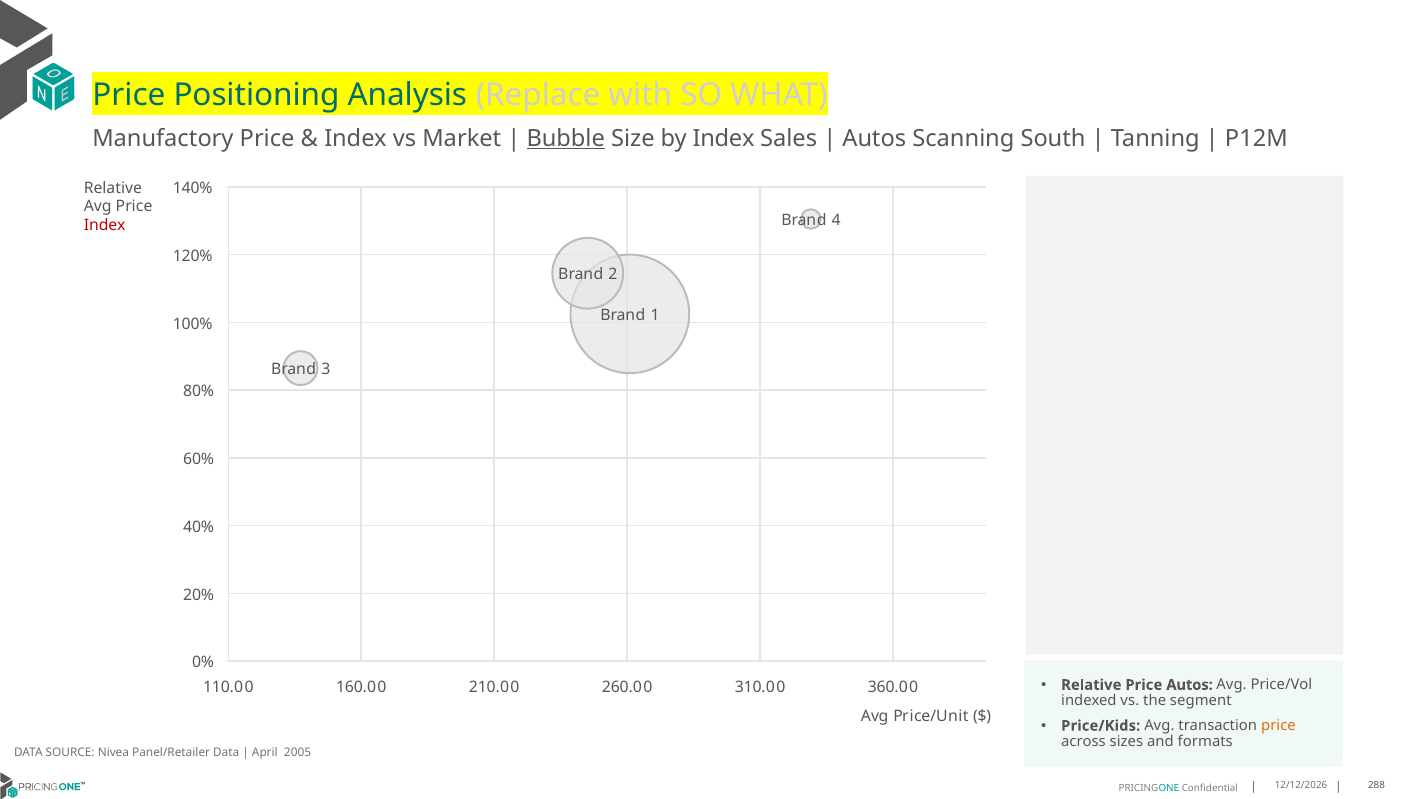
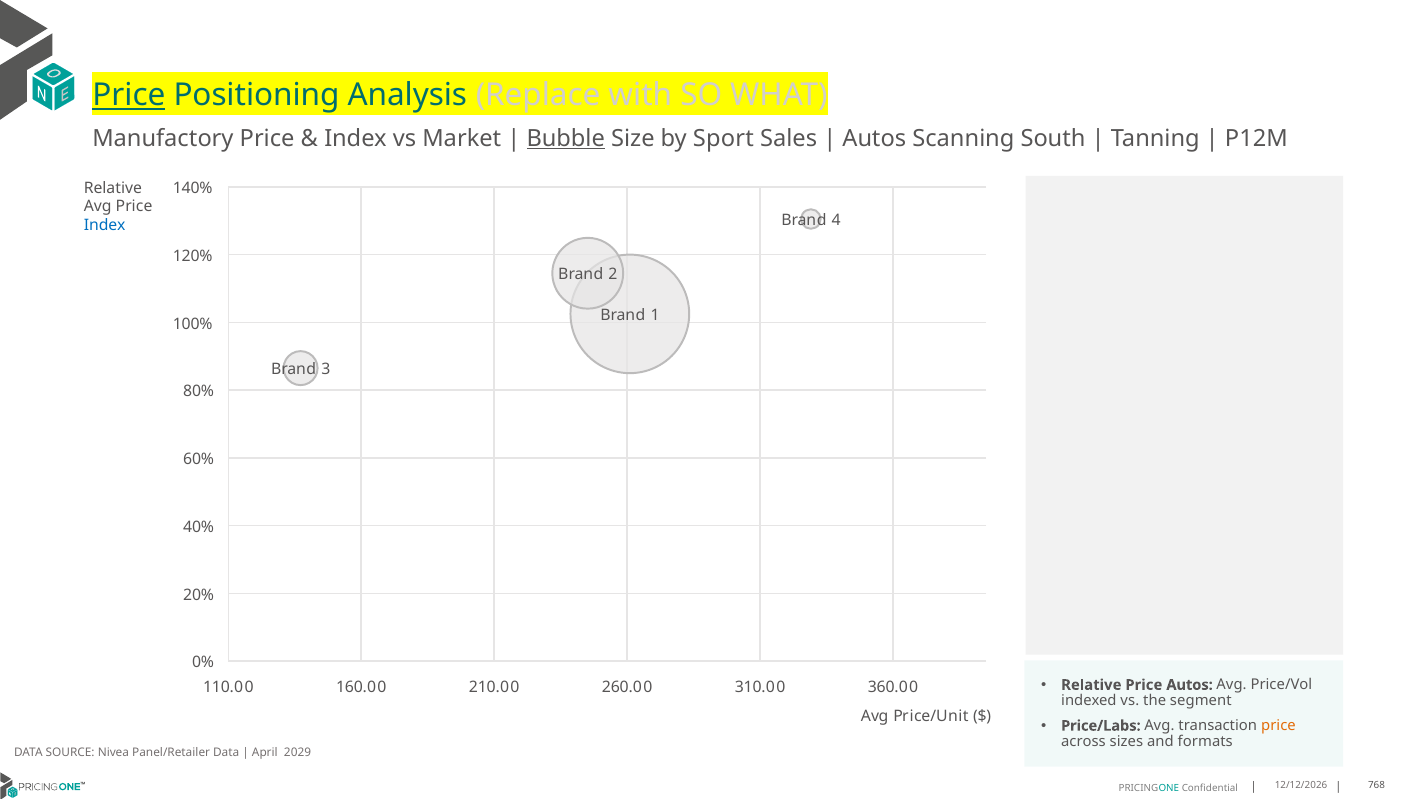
Price underline: none -> present (129, 95)
by Index: Index -> Sport (723, 138)
Index colour: red -> blue (105, 226)
Price/Kids: Price/Kids -> Price/Labs (1101, 726)
2005: 2005 -> 2029 (298, 752)
288: 288 -> 768 (1377, 785)
